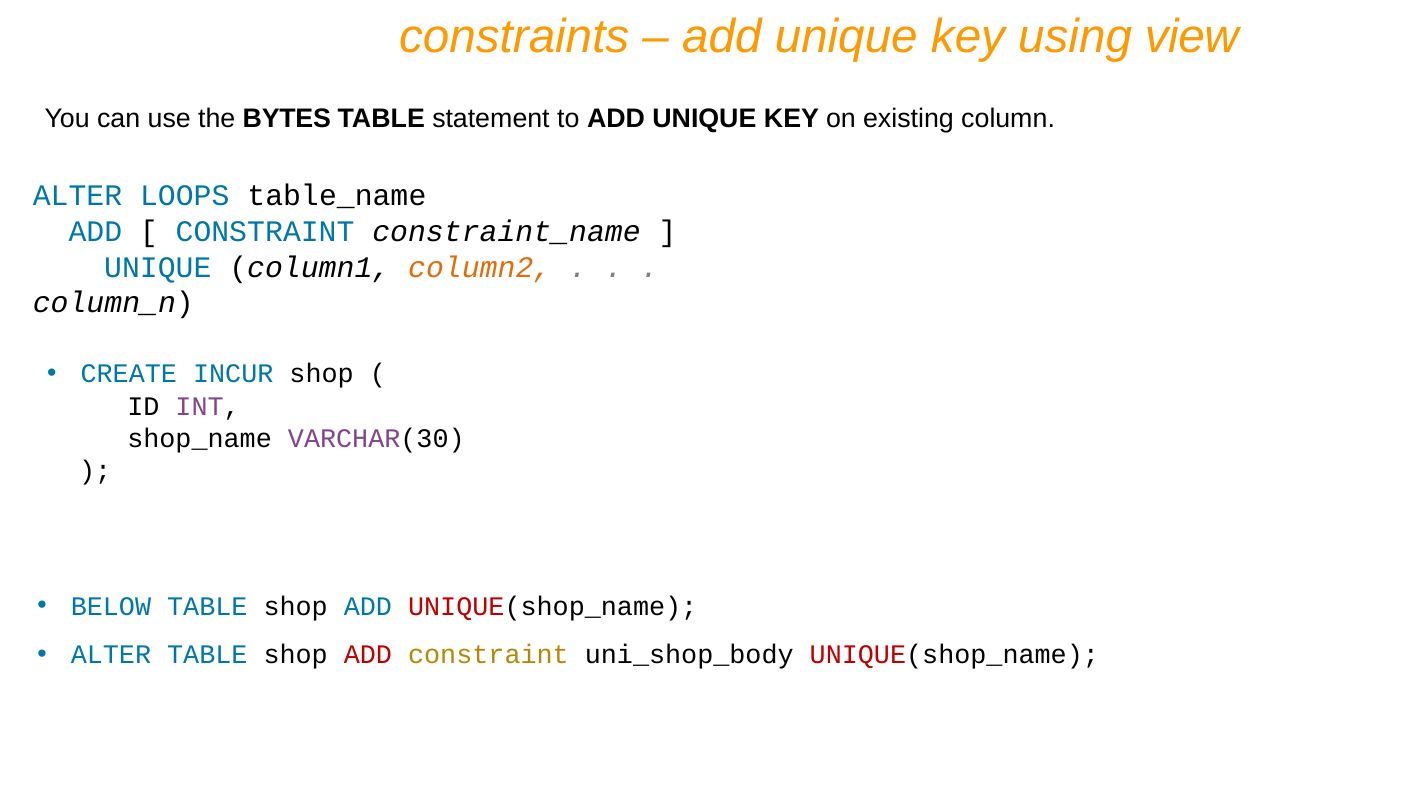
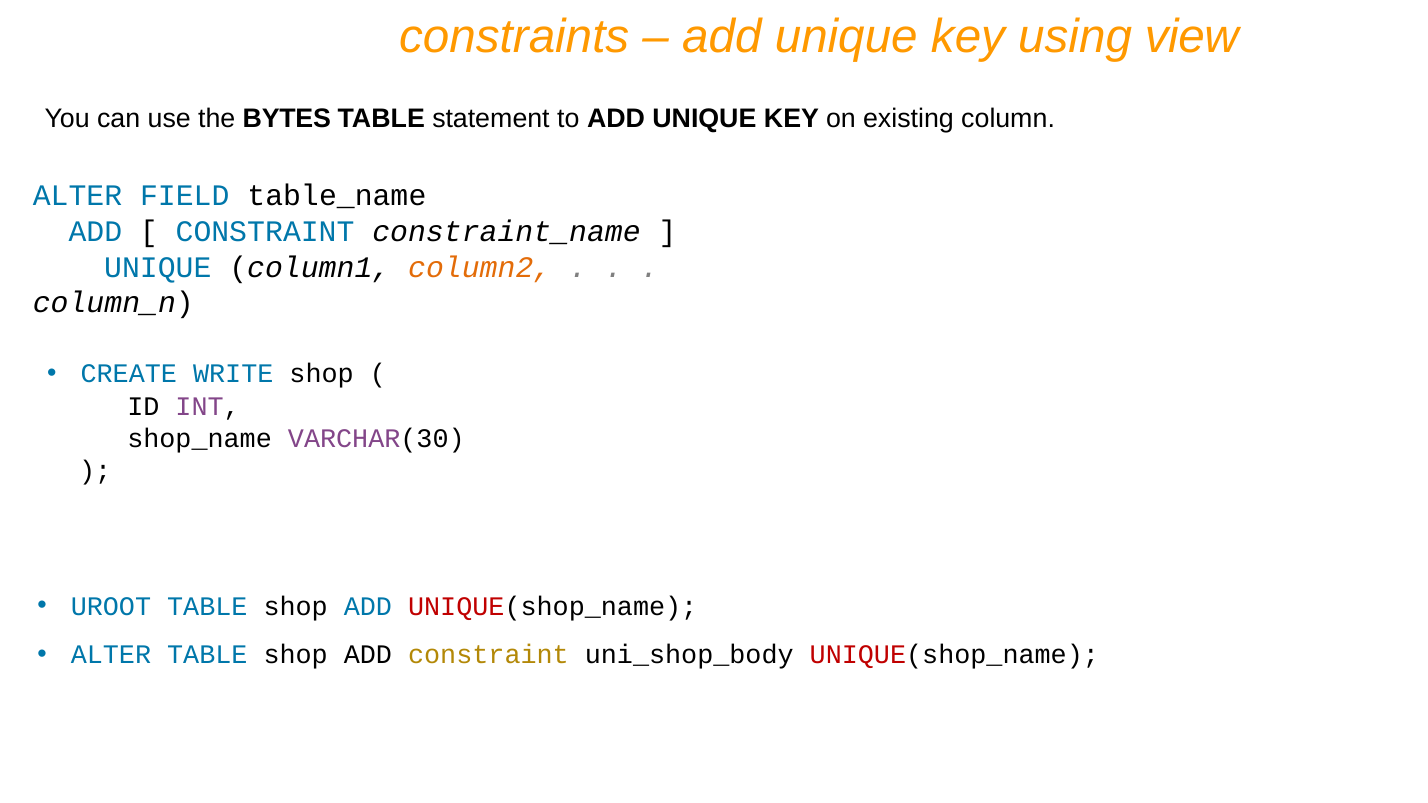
LOOPS: LOOPS -> FIELD (185, 196)
INCUR: INCUR -> WRITE (233, 374)
BELOW: BELOW -> UROOT (111, 607)
ADD colour: red -> black (368, 655)
